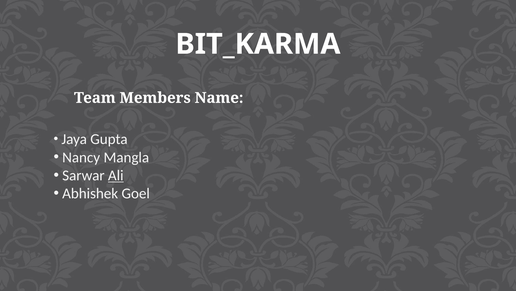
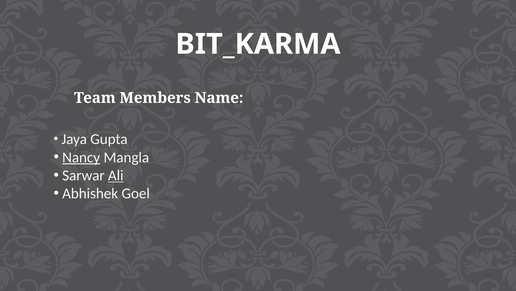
Nancy underline: none -> present (81, 157)
